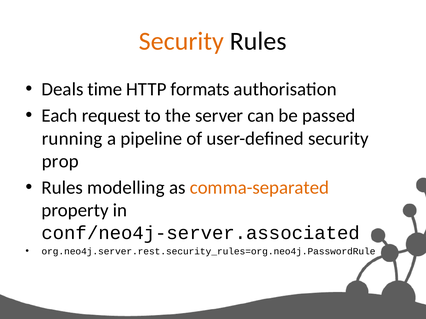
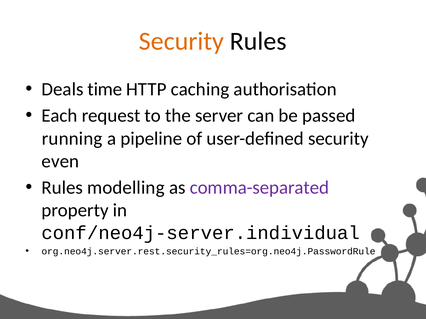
formats: formats -> caching (200, 89)
prop: prop -> even (60, 161)
comma-separated colour: orange -> purple (260, 188)
conf/neo4j-server.associated: conf/neo4j-server.associated -> conf/neo4j-server.individual (201, 233)
